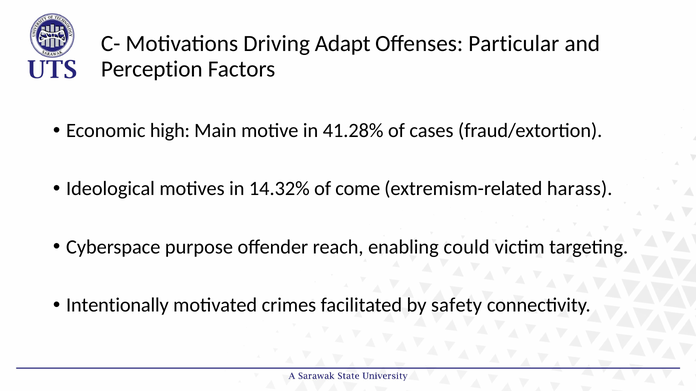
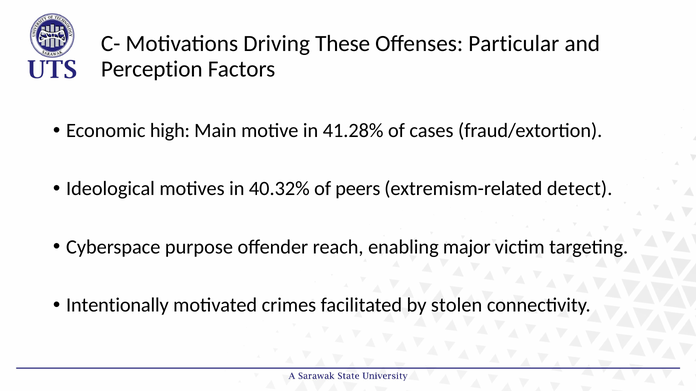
Adapt: Adapt -> These (343, 44)
14.32%: 14.32% -> 40.32% (279, 189)
come: come -> peers (358, 189)
harass: harass -> detect (580, 189)
could: could -> major (467, 247)
safety: safety -> stolen (457, 306)
